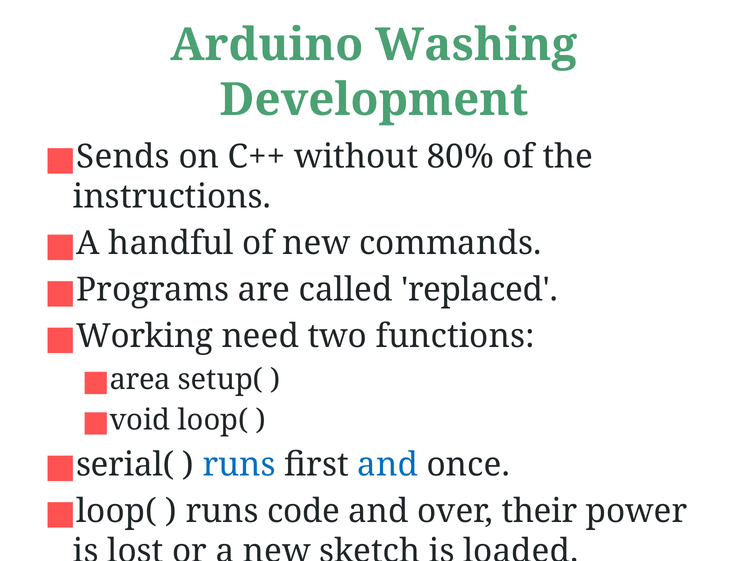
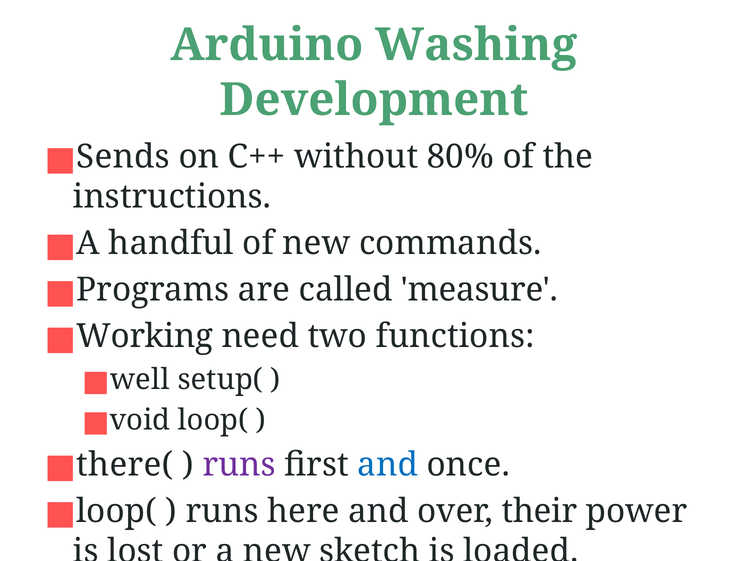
replaced: replaced -> measure (480, 290)
area: area -> well (140, 379)
serial(: serial( -> there( (125, 465)
runs colour: blue -> purple (239, 465)
code: code -> here (304, 511)
